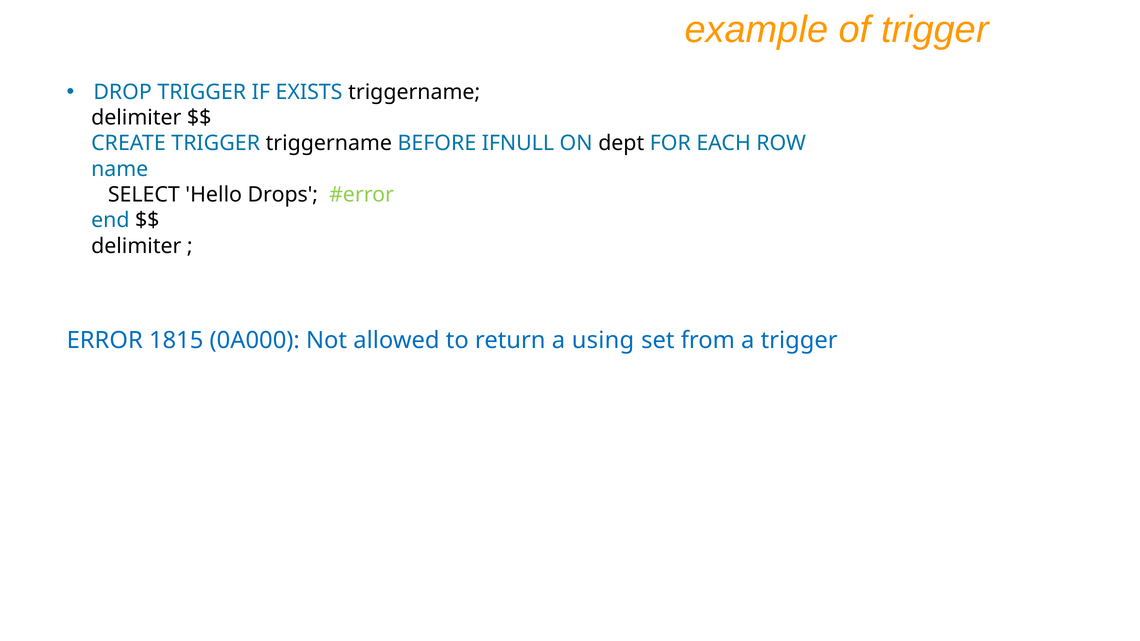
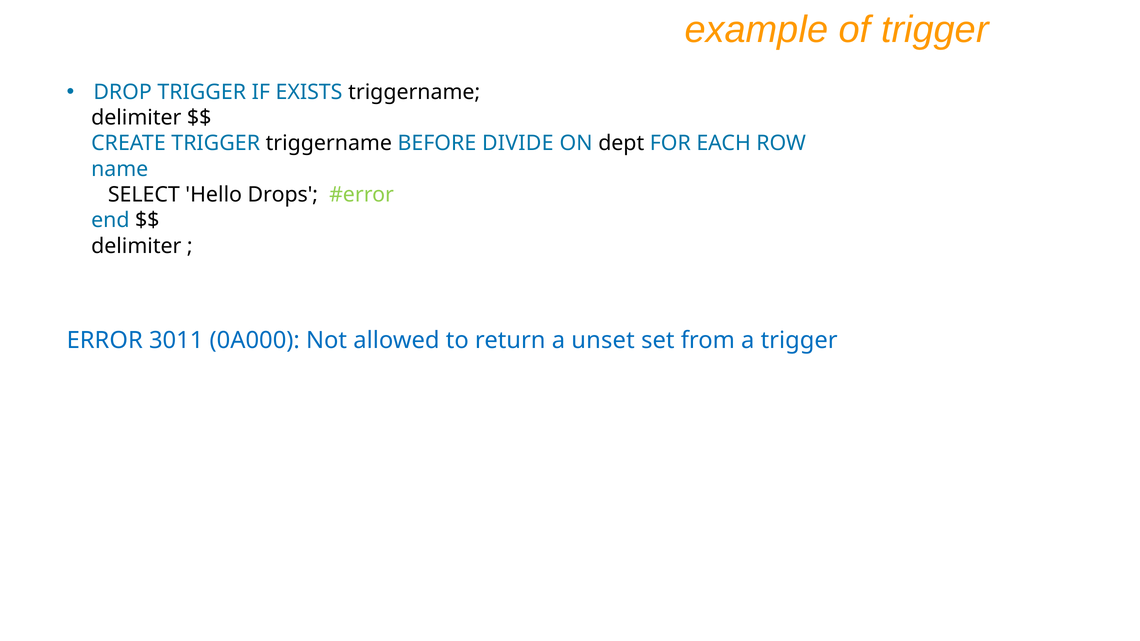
IFNULL: IFNULL -> DIVIDE (518, 143)
1815: 1815 -> 3011 (176, 341)
using: using -> unset (603, 341)
